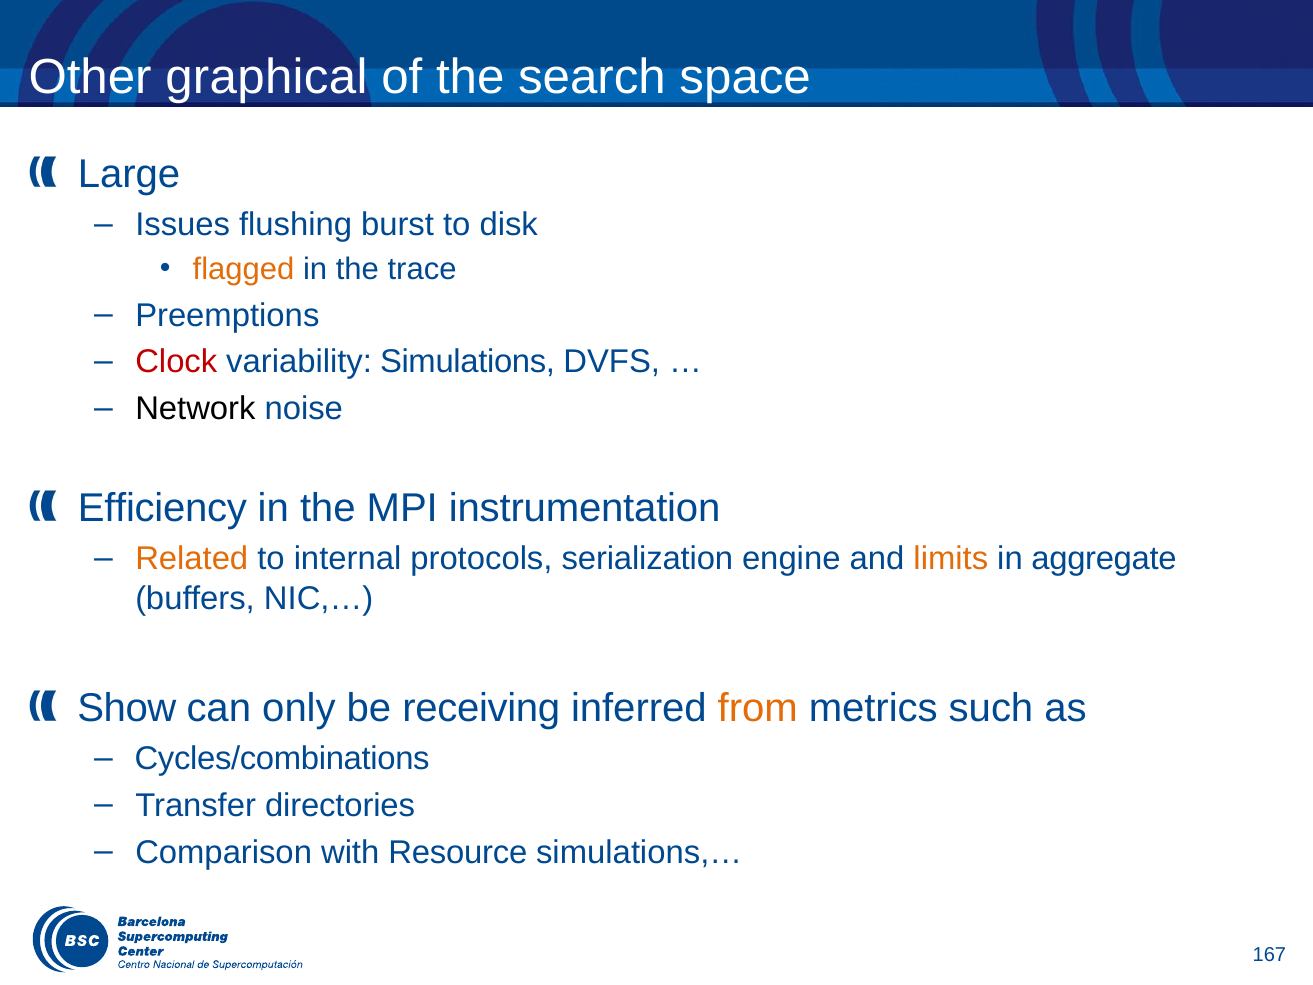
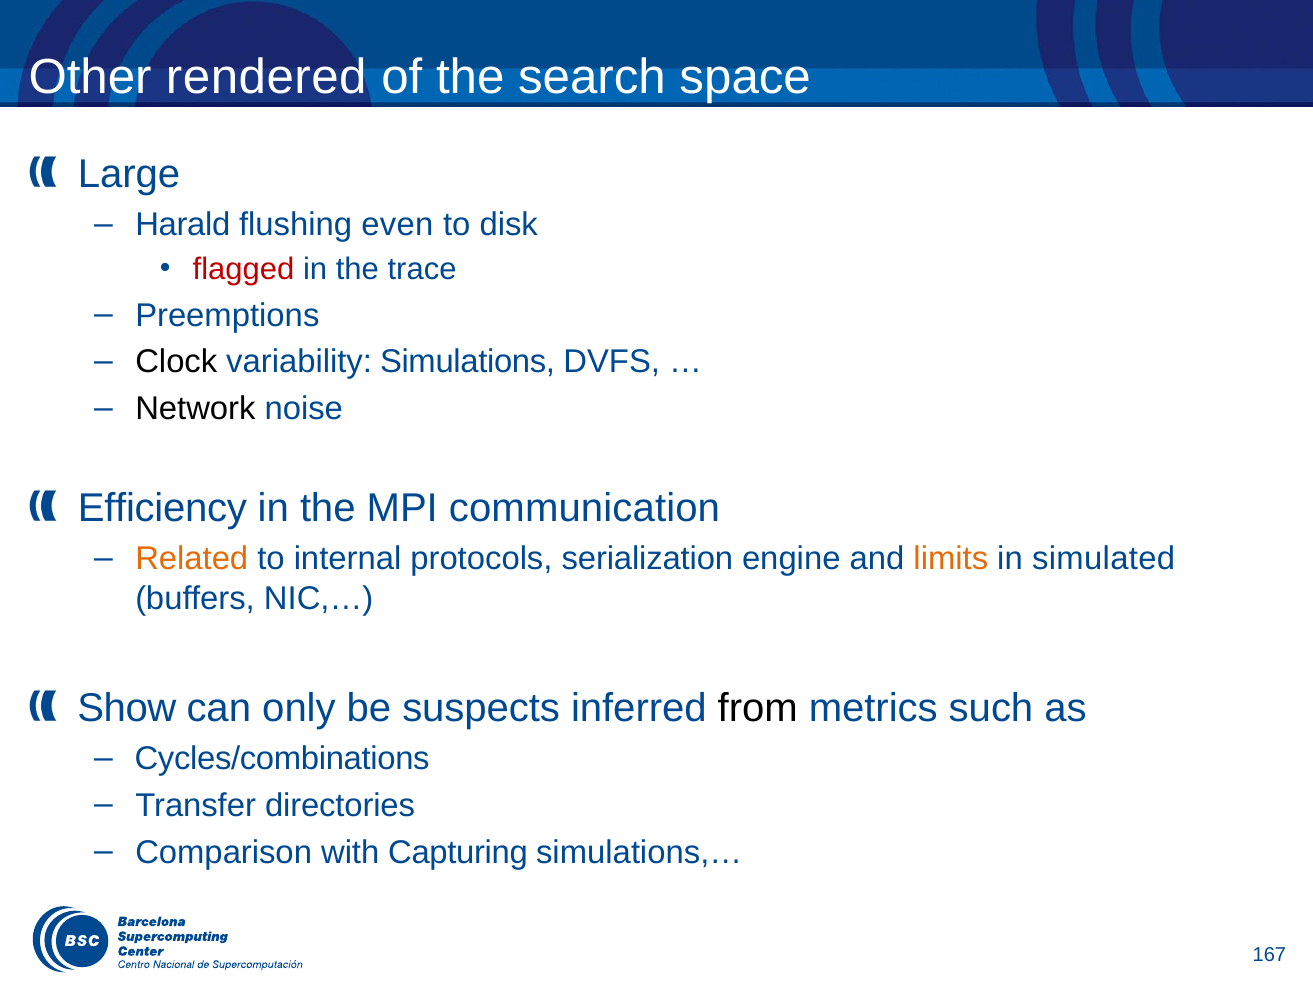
graphical: graphical -> rendered (266, 77)
Issues: Issues -> Harald (183, 225)
burst: burst -> even (397, 225)
flagged colour: orange -> red (244, 270)
Clock colour: red -> black (176, 362)
instrumentation: instrumentation -> communication (584, 508)
aggregate: aggregate -> simulated (1104, 559)
receiving: receiving -> suspects (481, 708)
from colour: orange -> black (758, 708)
Resource: Resource -> Capturing (458, 852)
